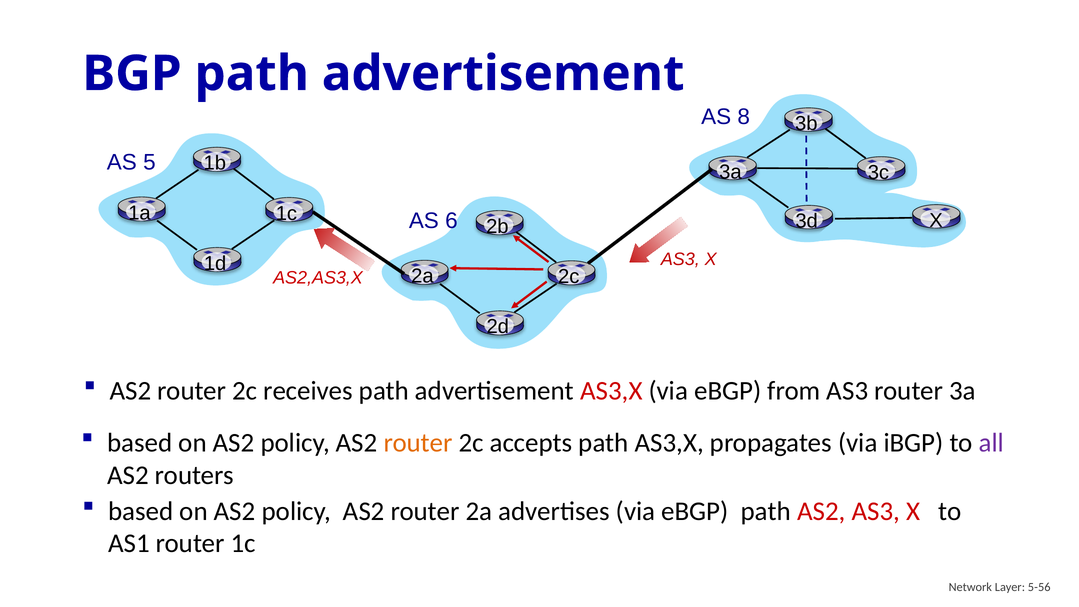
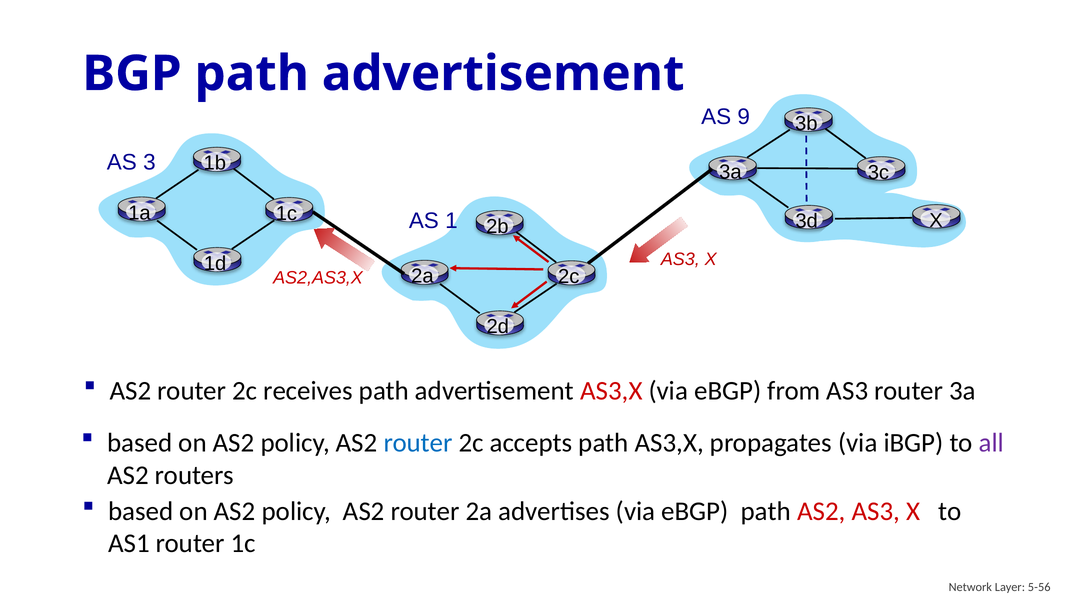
8: 8 -> 9 (744, 117)
5: 5 -> 3 (149, 162)
6: 6 -> 1 (451, 221)
router colour: orange -> blue (418, 443)
